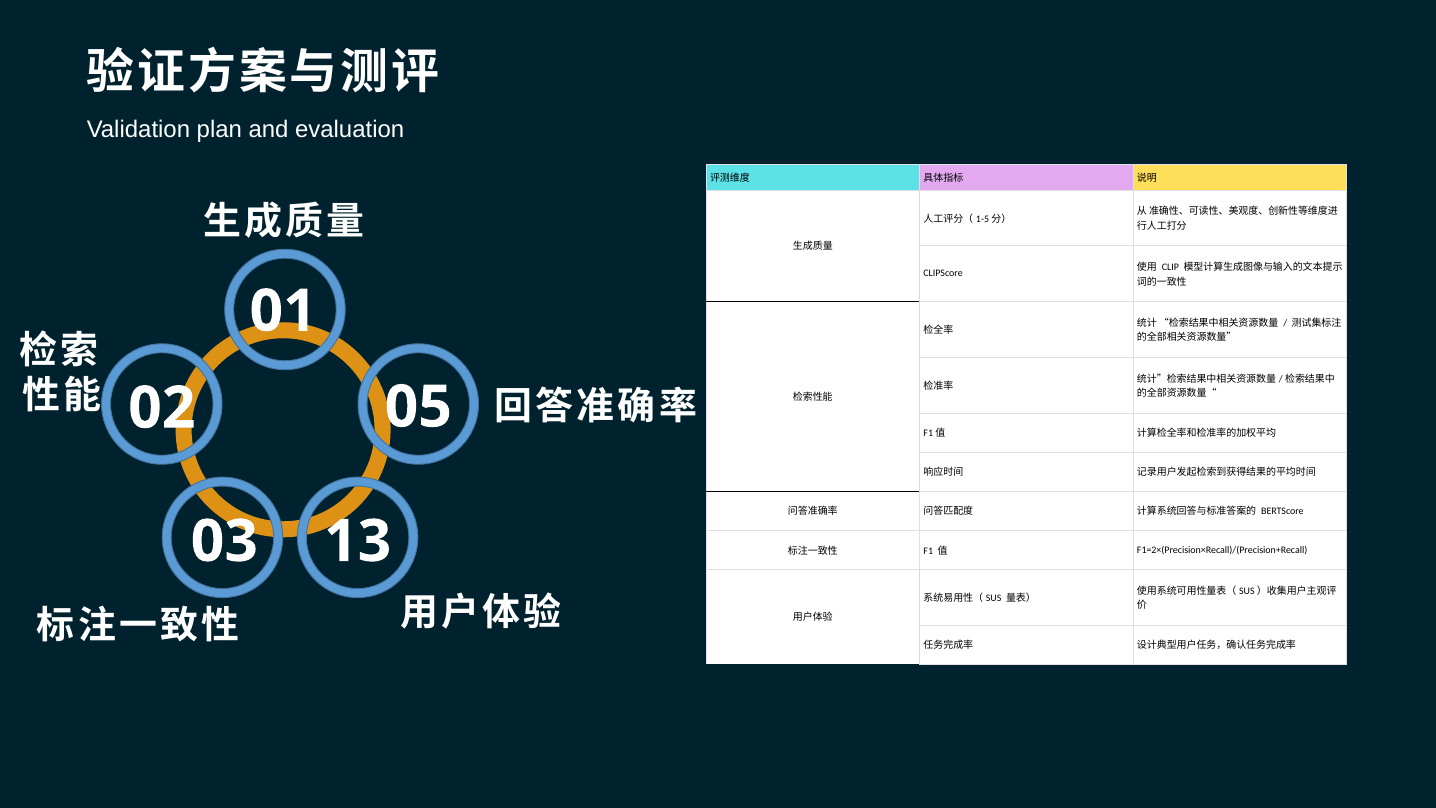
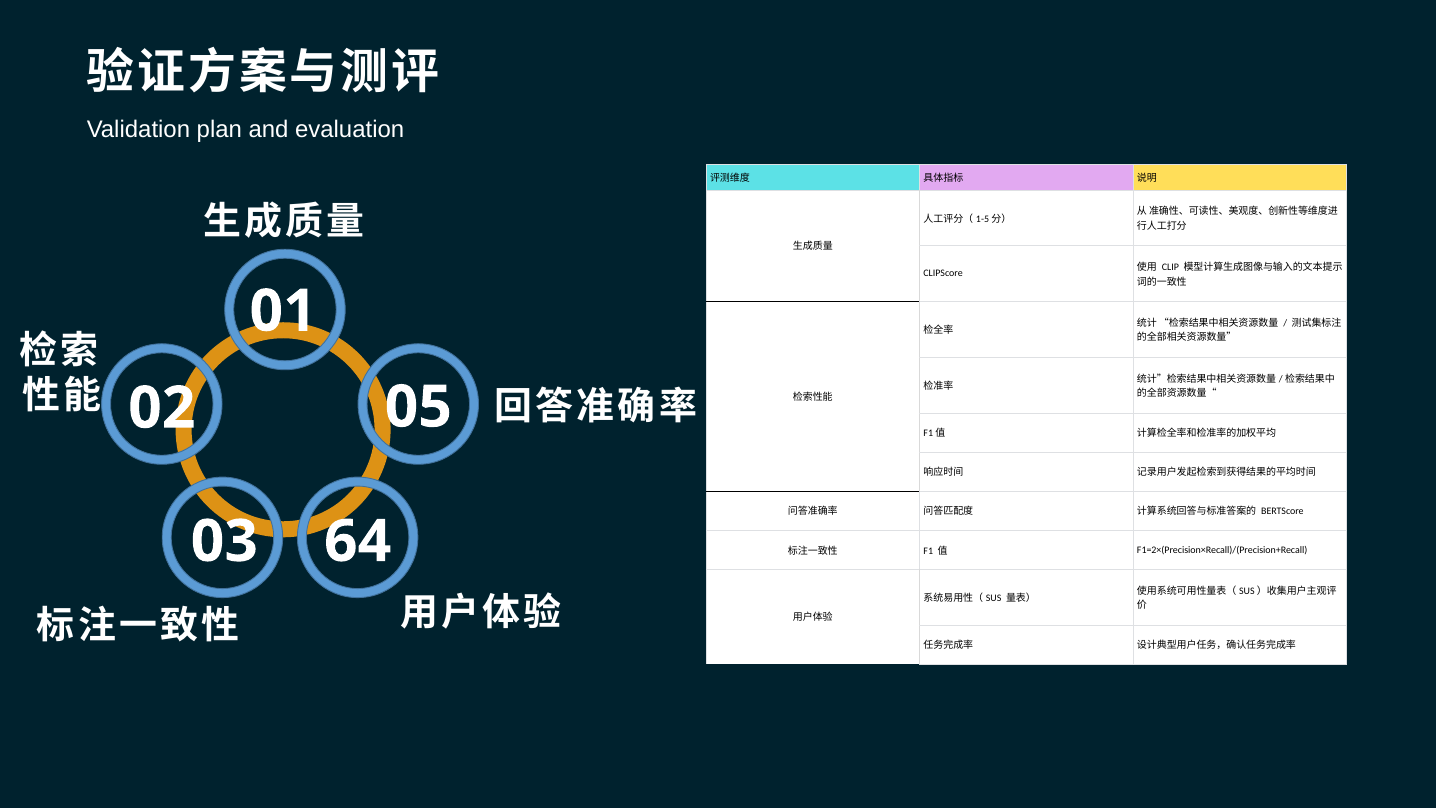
13: 13 -> 64 (358, 541)
